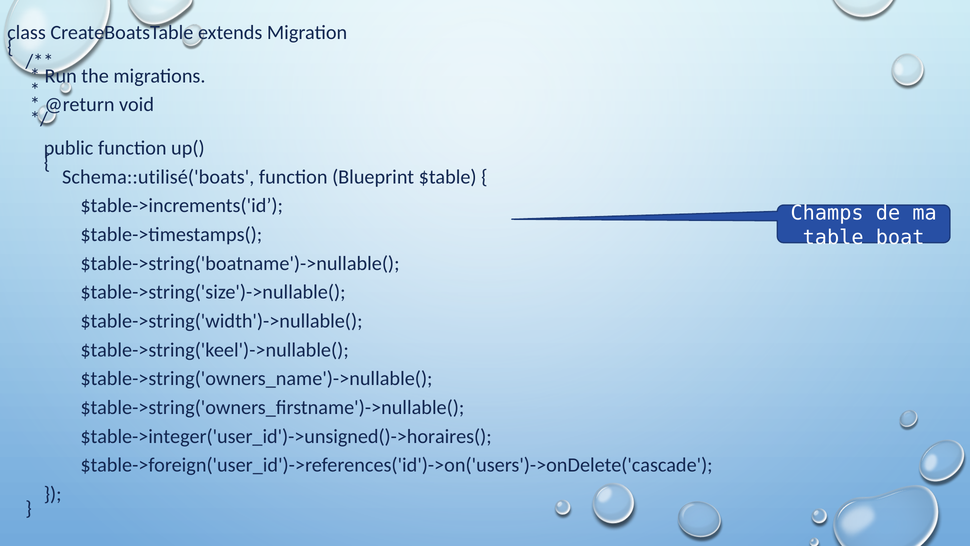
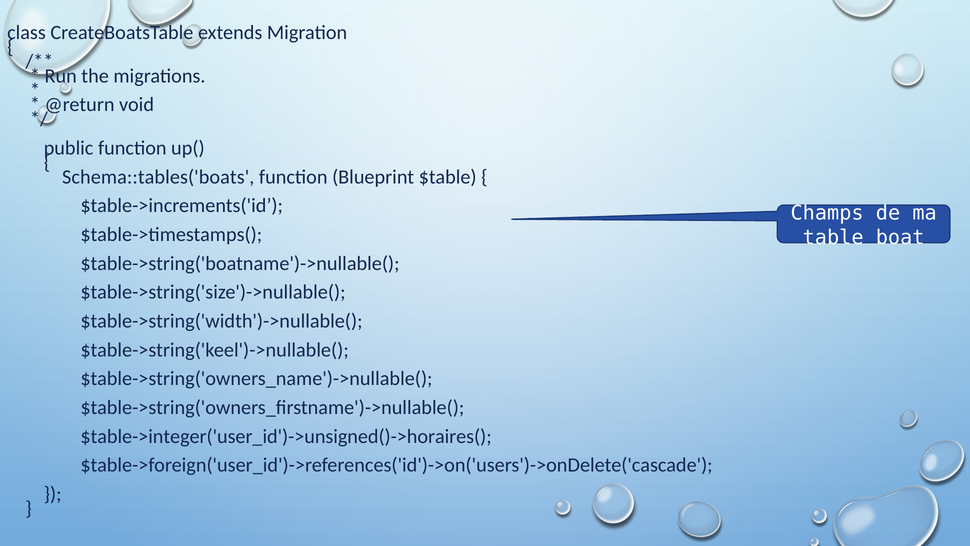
Schema::utilisé('boats: Schema::utilisé('boats -> Schema::tables('boats (158, 177)
